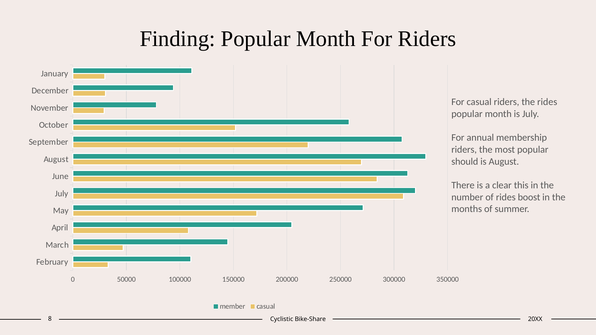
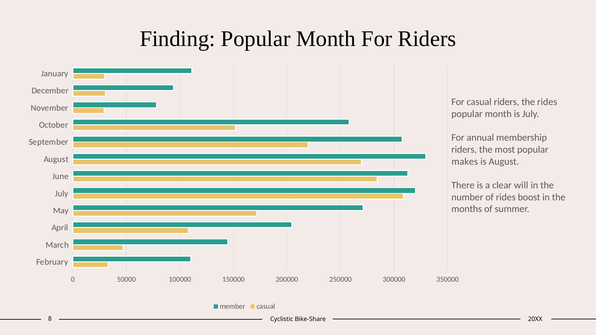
should: should -> makes (465, 162)
this: this -> will (521, 185)
